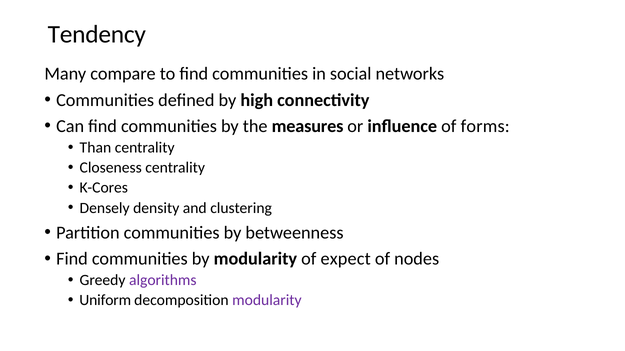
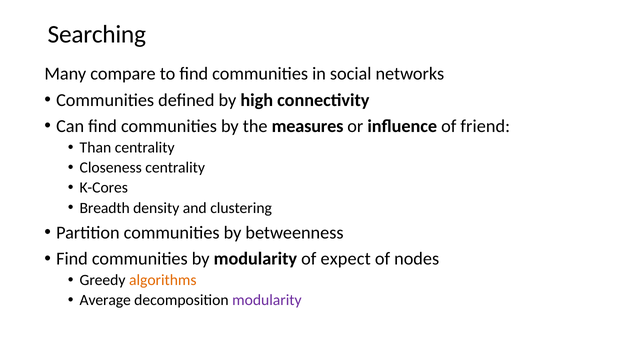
Tendency: Tendency -> Searching (97, 35)
forms: forms -> friend (485, 126)
Densely: Densely -> Breadth (105, 208)
algorithms colour: purple -> orange (163, 281)
Uniform: Uniform -> Average (105, 301)
